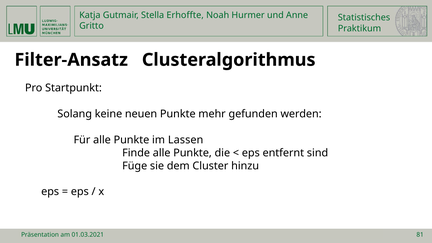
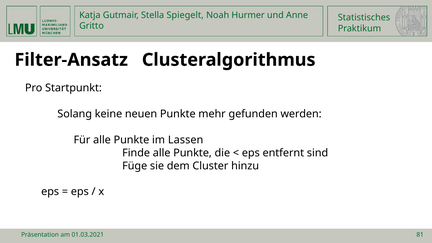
Erhoffte: Erhoffte -> Spiegelt (185, 15)
